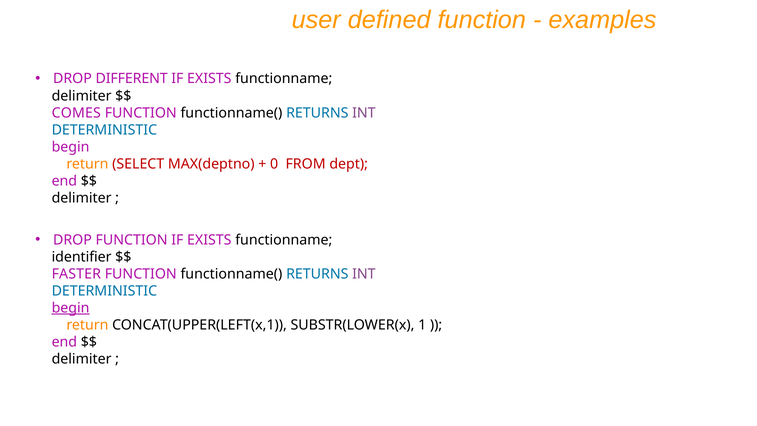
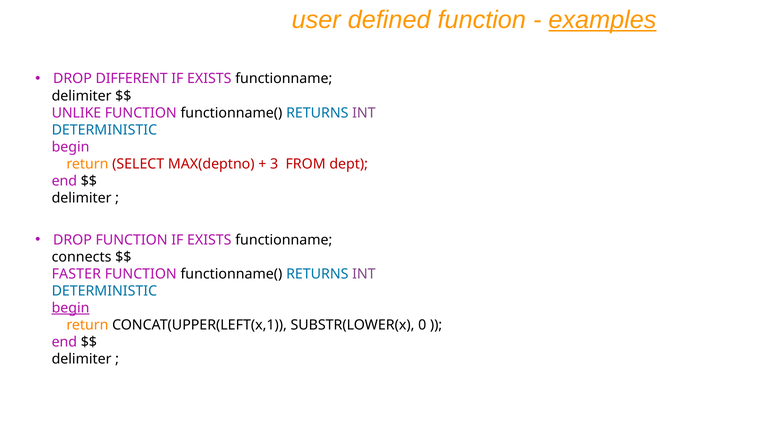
examples underline: none -> present (602, 20)
COMES: COMES -> UNLIKE (76, 113)
0: 0 -> 3 (274, 164)
identifier: identifier -> connects (82, 257)
1: 1 -> 0 (422, 325)
